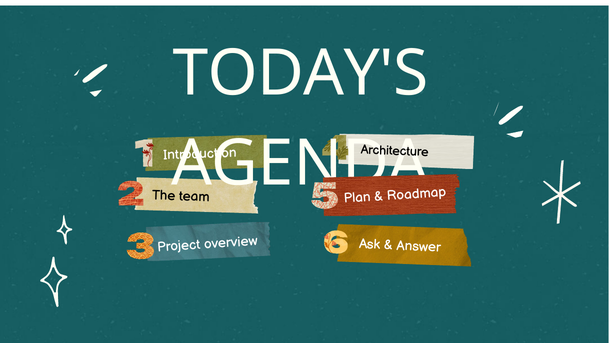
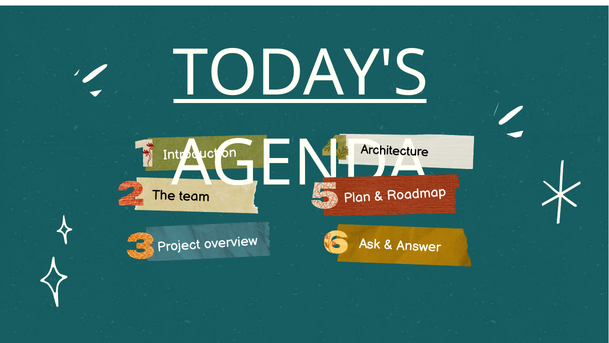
TODAY'S underline: none -> present (300, 73)
